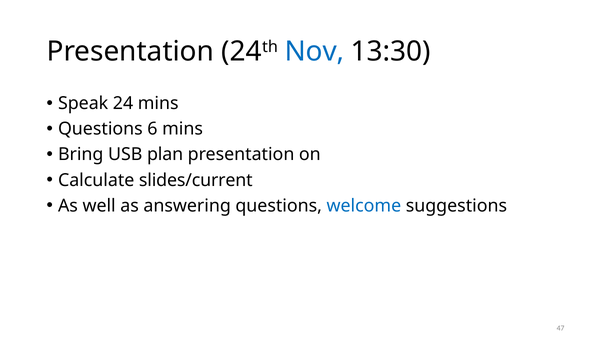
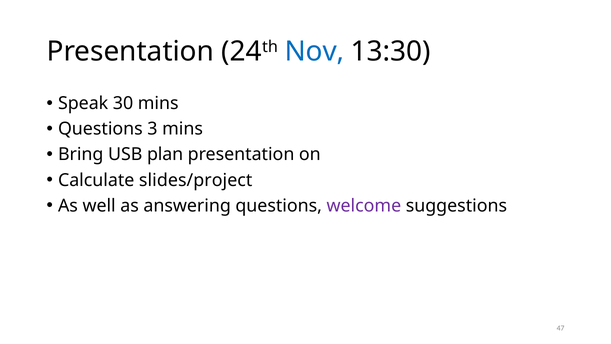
24: 24 -> 30 (123, 103)
6: 6 -> 3 (152, 129)
slides/current: slides/current -> slides/project (196, 180)
welcome colour: blue -> purple (364, 206)
